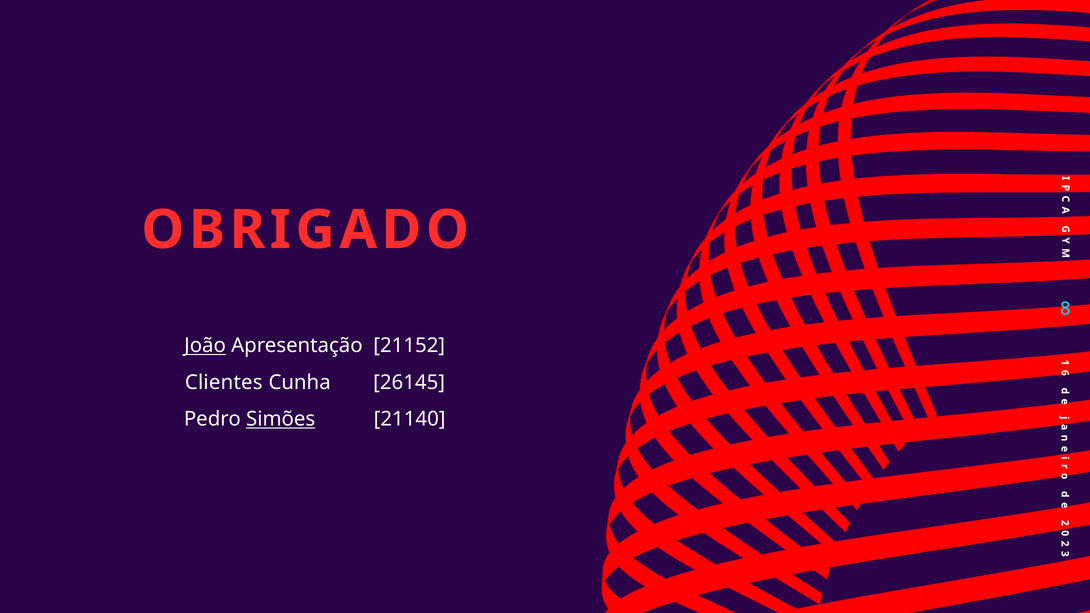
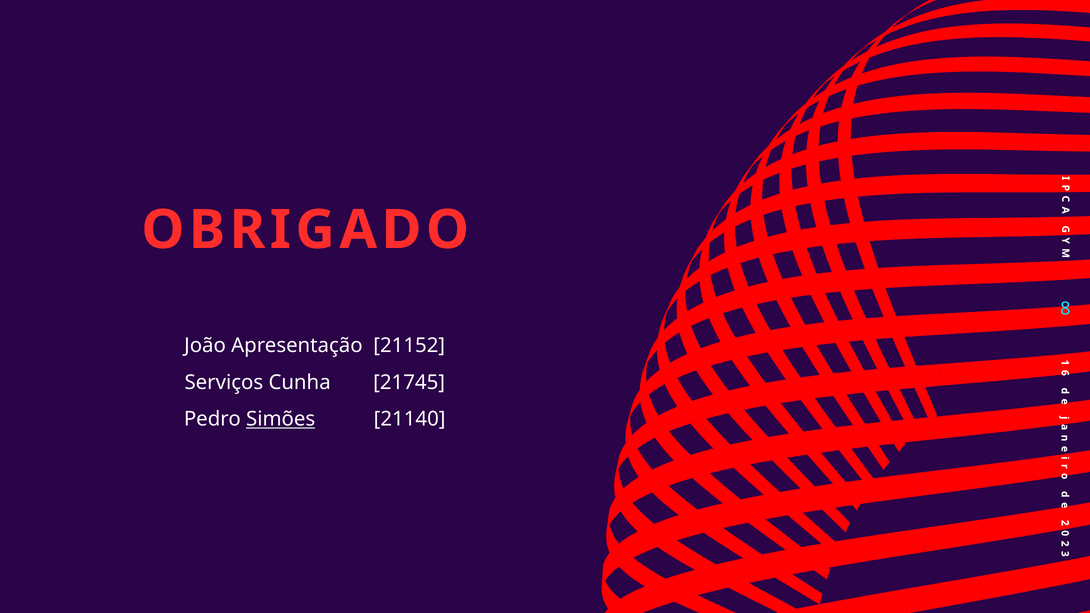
João underline: present -> none (205, 346)
Clientes: Clientes -> Serviços (224, 382)
26145: 26145 -> 21745 (409, 382)
